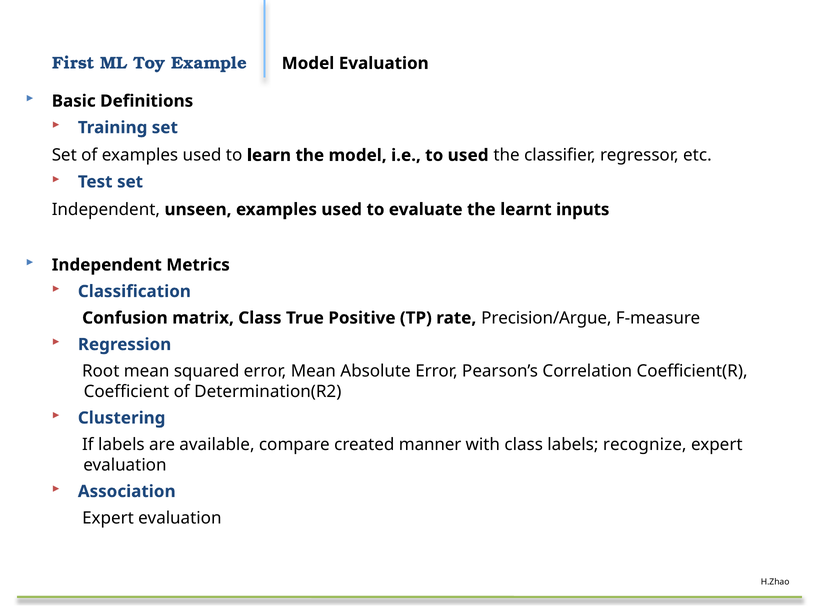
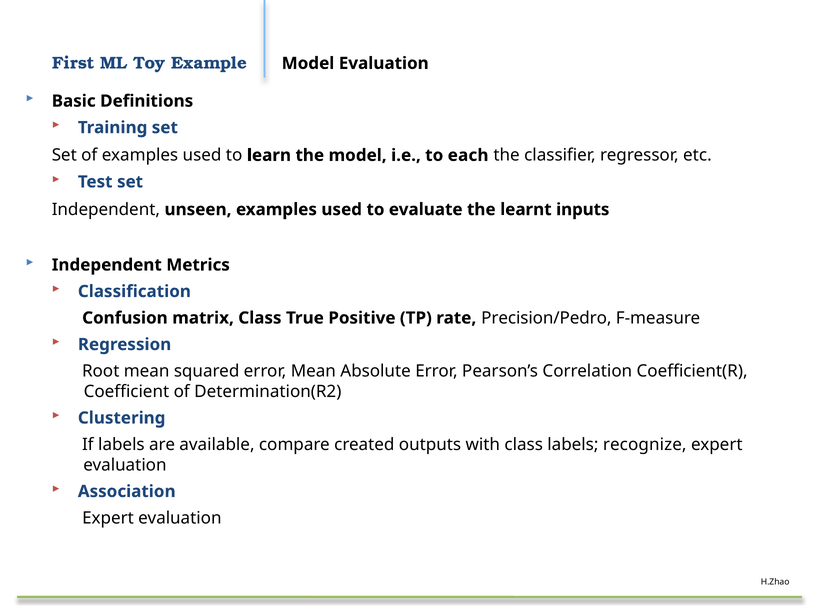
to used: used -> each (468, 155)
Precision/Argue: Precision/Argue -> Precision/Pedro (546, 318)
manner: manner -> outputs (430, 445)
